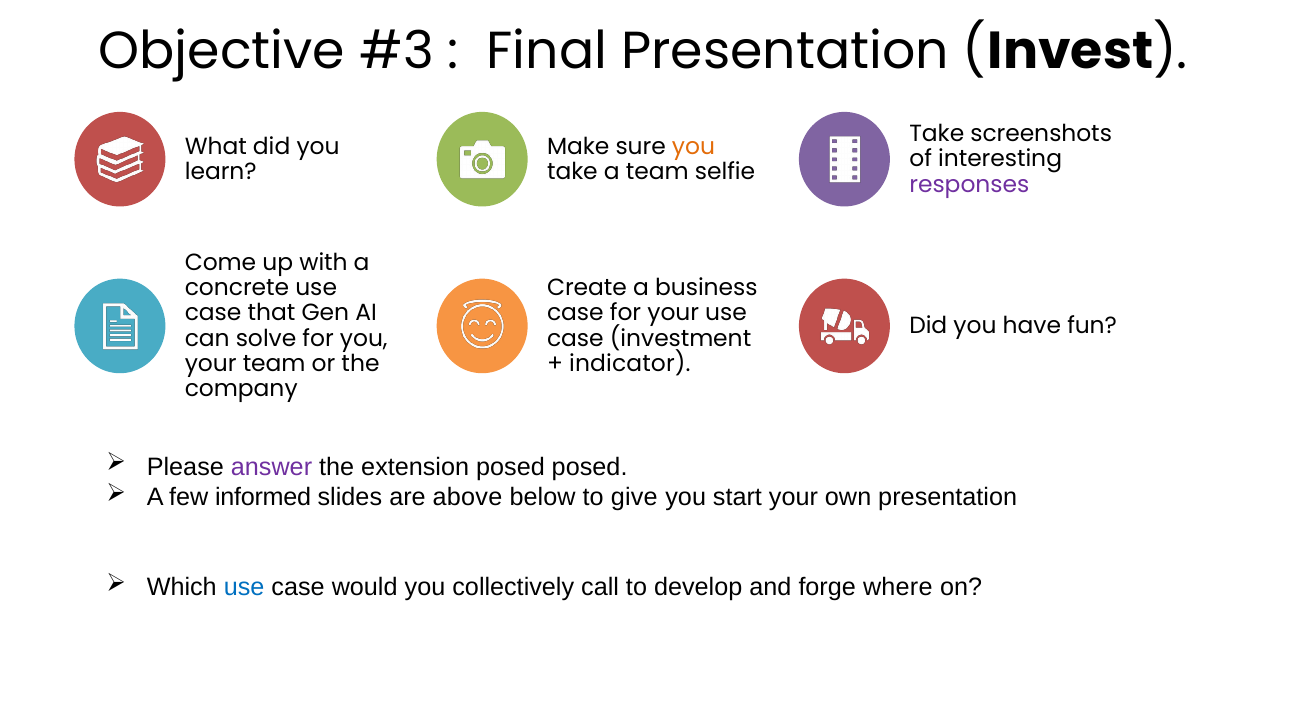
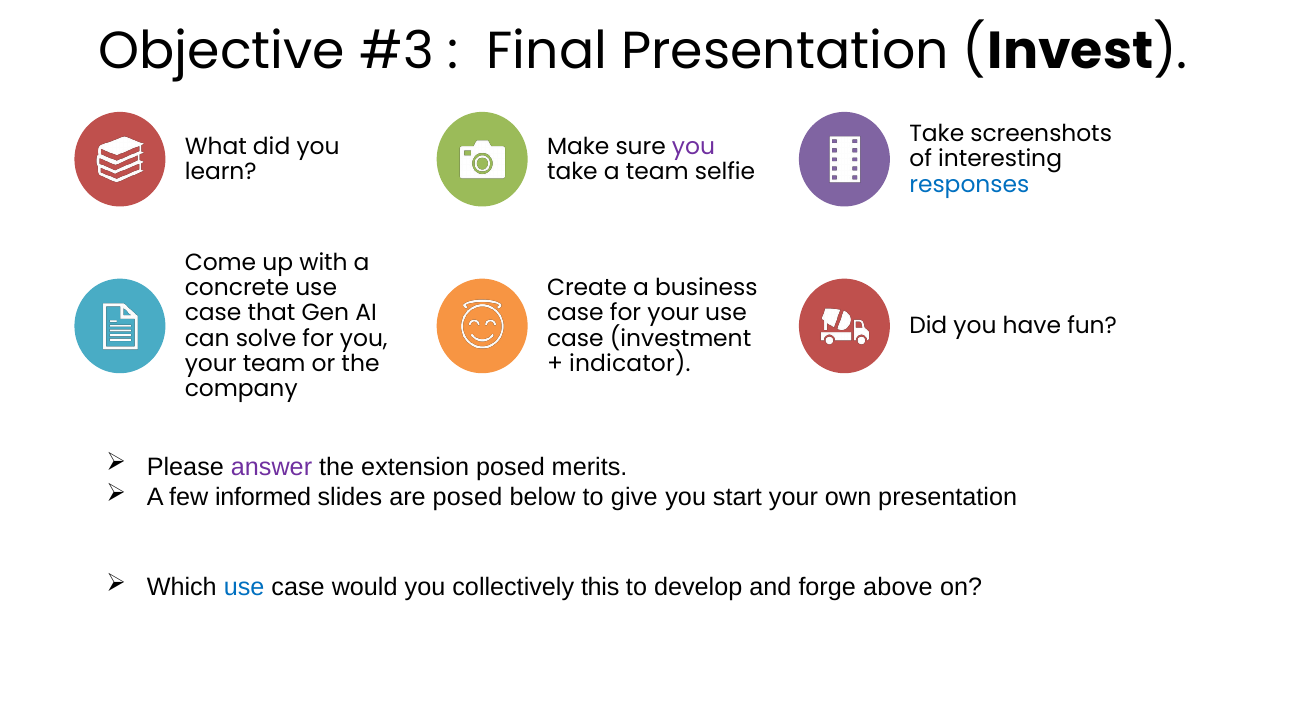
you colour: orange -> purple (693, 147)
responses colour: purple -> blue (969, 184)
posed posed: posed -> merits (590, 467)
are above: above -> posed (467, 497)
call: call -> this (600, 588)
where: where -> above (898, 588)
